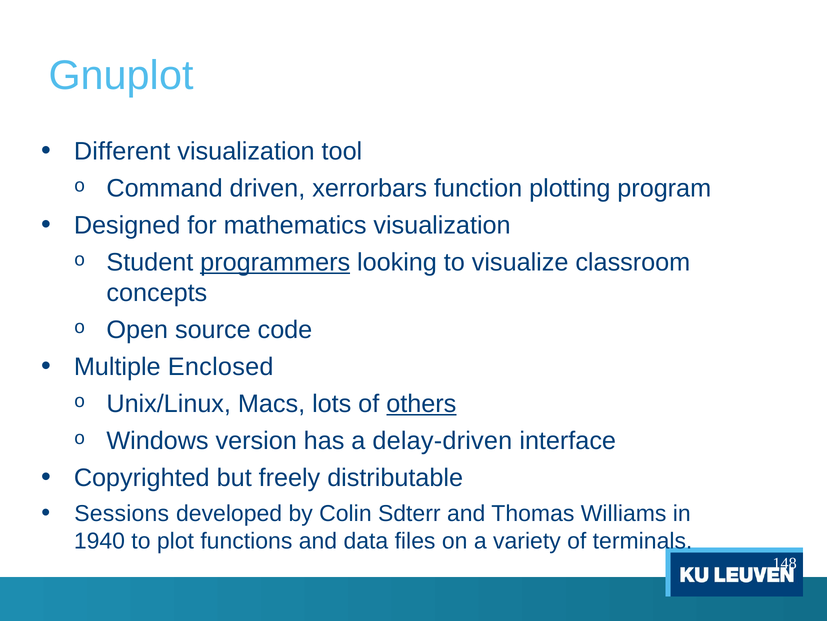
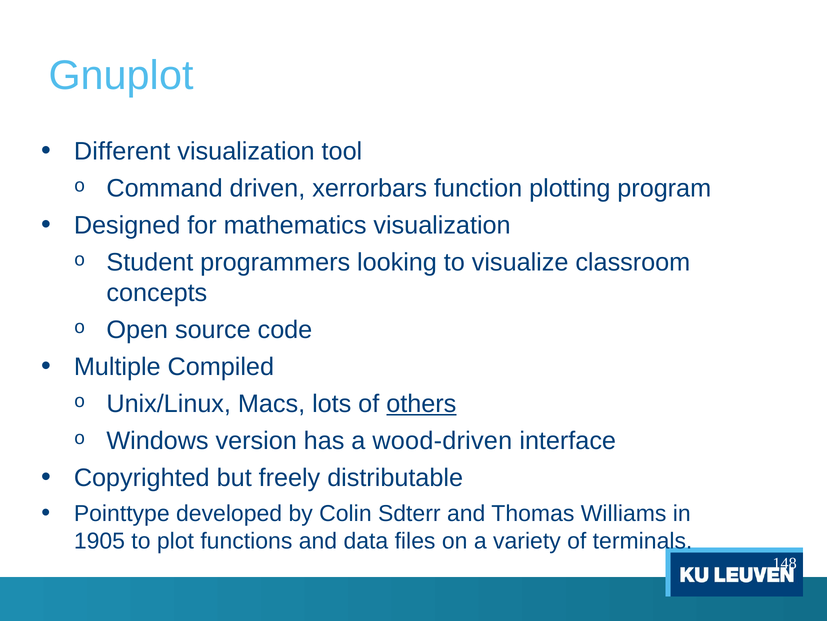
programmers underline: present -> none (275, 262)
Enclosed: Enclosed -> Compiled (221, 366)
delay-driven: delay-driven -> wood-driven (442, 440)
Sessions: Sessions -> Pointtype (122, 513)
1940: 1940 -> 1905 (99, 540)
